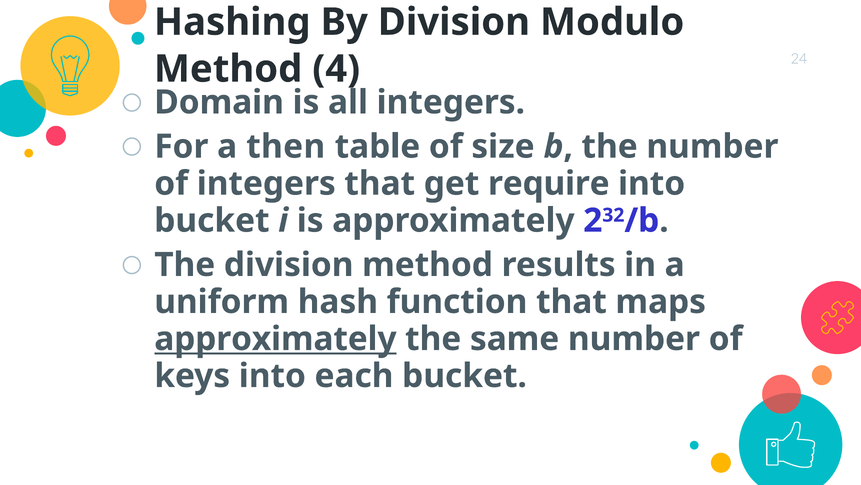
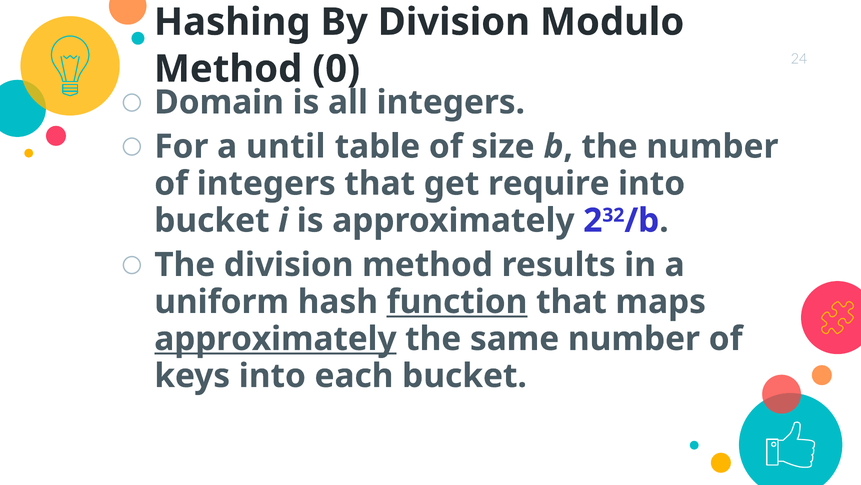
4: 4 -> 0 (336, 69)
then: then -> until (286, 146)
function underline: none -> present (457, 301)
